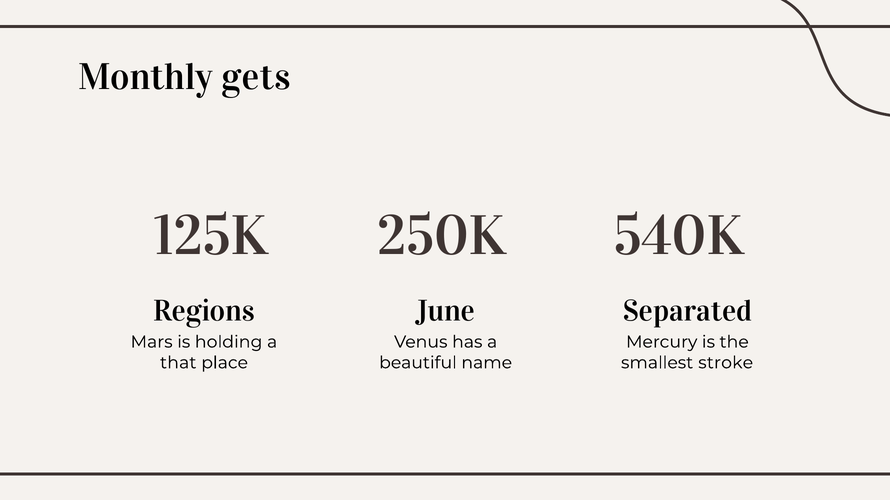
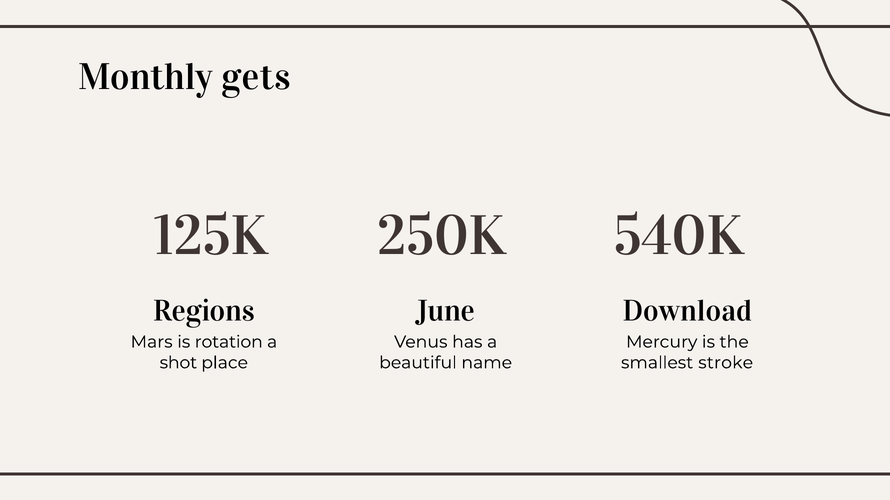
Separated: Separated -> Download (687, 311)
holding: holding -> rotation (229, 342)
that: that -> shot (178, 363)
